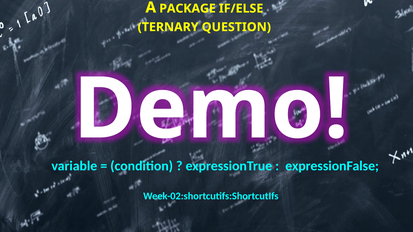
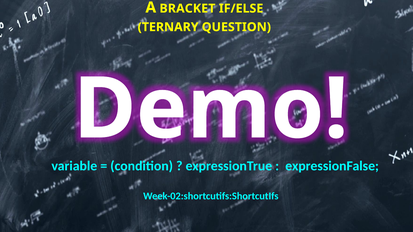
PACKAGE: PACKAGE -> BRACKET (187, 9)
